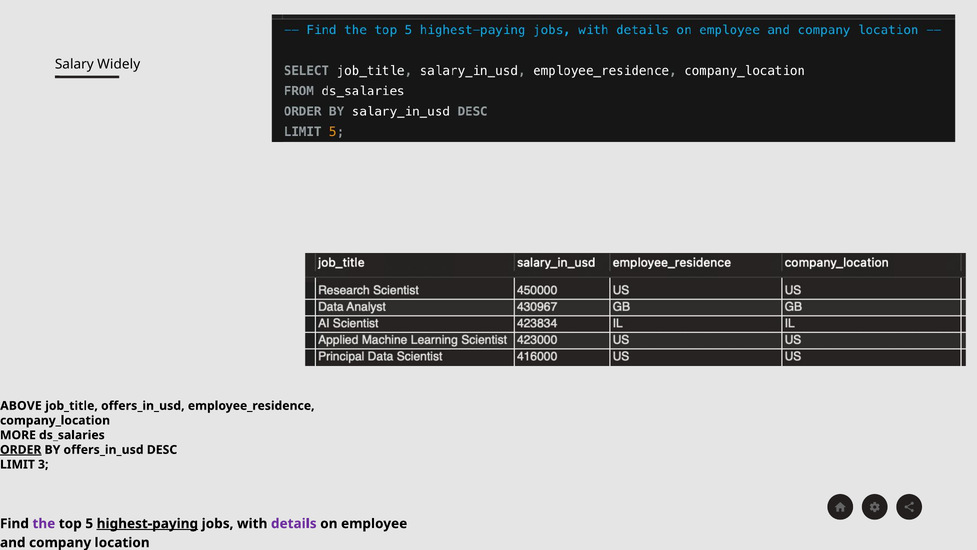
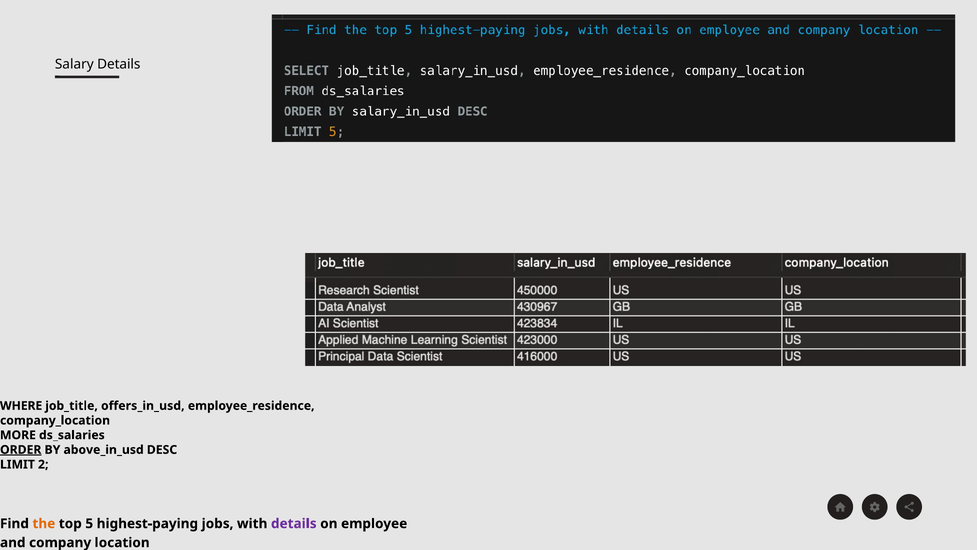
Salary Widely: Widely -> Details (119, 64)
ABOVE: ABOVE -> WHERE (21, 406)
BY offers_in_usd: offers_in_usd -> above_in_usd (104, 449)
3: 3 -> 2 (43, 464)
the colour: purple -> orange (44, 523)
highest-paying underline: present -> none (147, 523)
